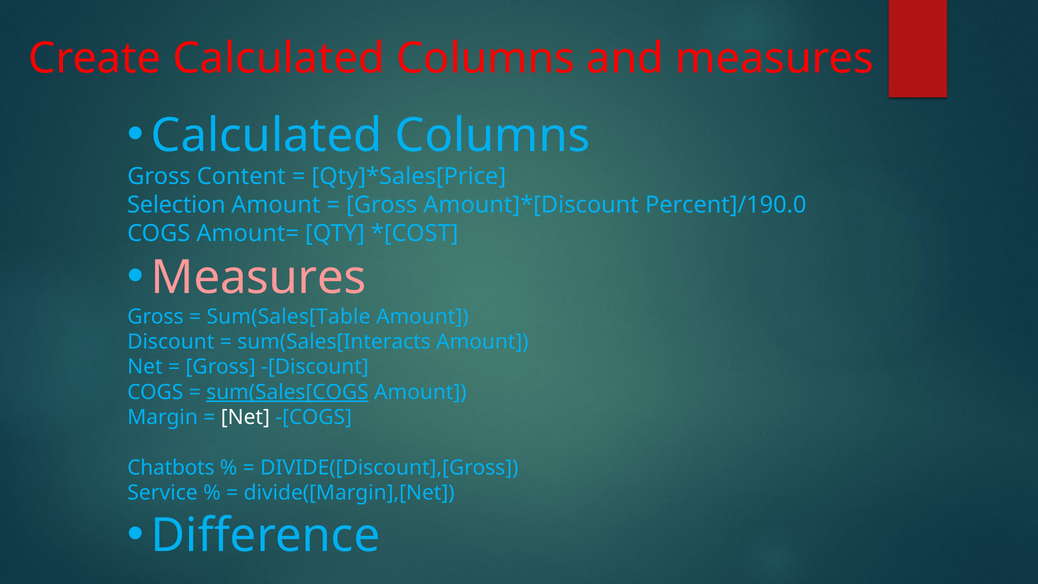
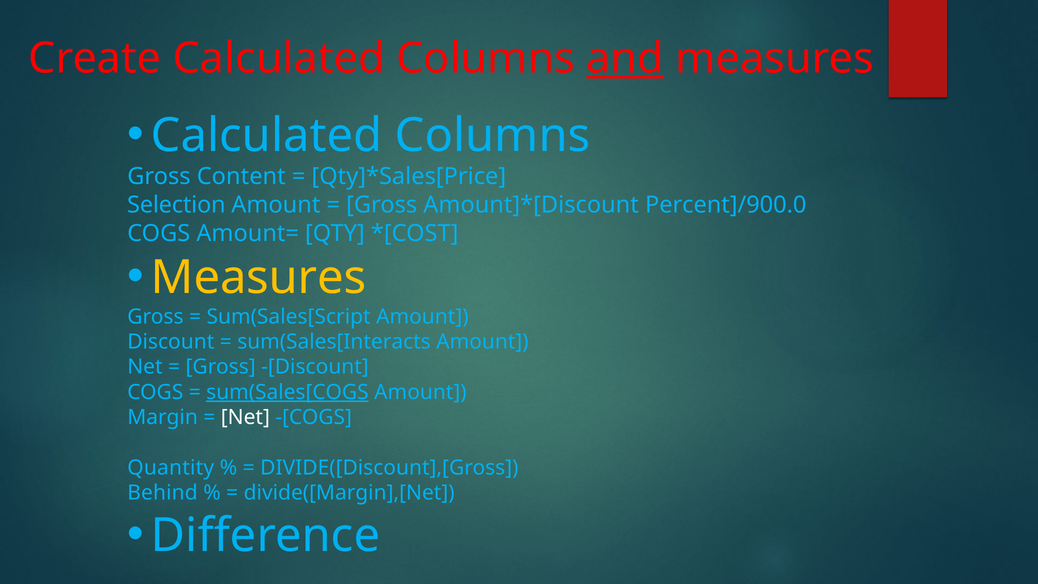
and underline: none -> present (625, 58)
Percent]/190.0: Percent]/190.0 -> Percent]/900.0 (726, 205)
Measures colour: pink -> yellow (259, 277)
Sum(Sales[Table: Sum(Sales[Table -> Sum(Sales[Script (289, 316)
Chatbots: Chatbots -> Quantity (171, 467)
Service: Service -> Behind (163, 493)
